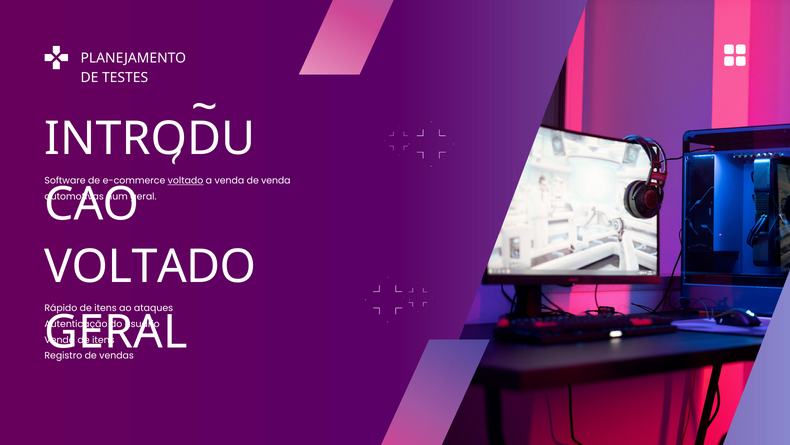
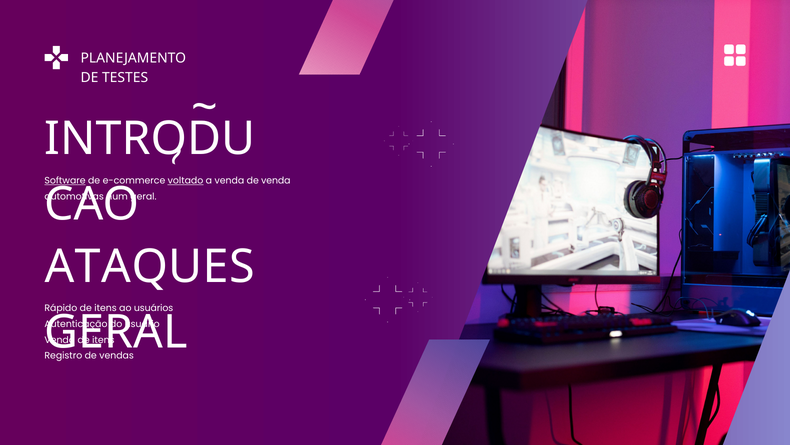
Software underline: none -> present (65, 180)
VOLTADO: VOLTADO -> ATAQUES (150, 266)
ataques: ataques -> usuários (154, 308)
